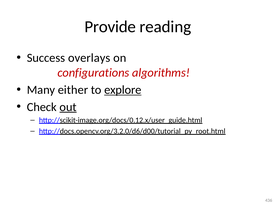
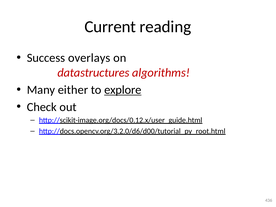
Provide: Provide -> Current (110, 27)
configurations: configurations -> datastructures (93, 73)
out underline: present -> none (68, 107)
